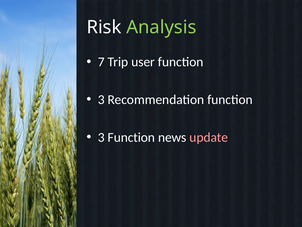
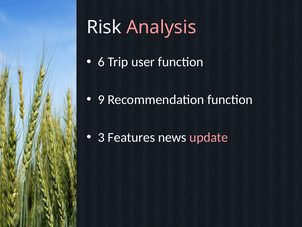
Analysis colour: light green -> pink (161, 27)
7: 7 -> 6 (101, 62)
3: 3 -> 9 (101, 100)
3 Function: Function -> Features (131, 137)
